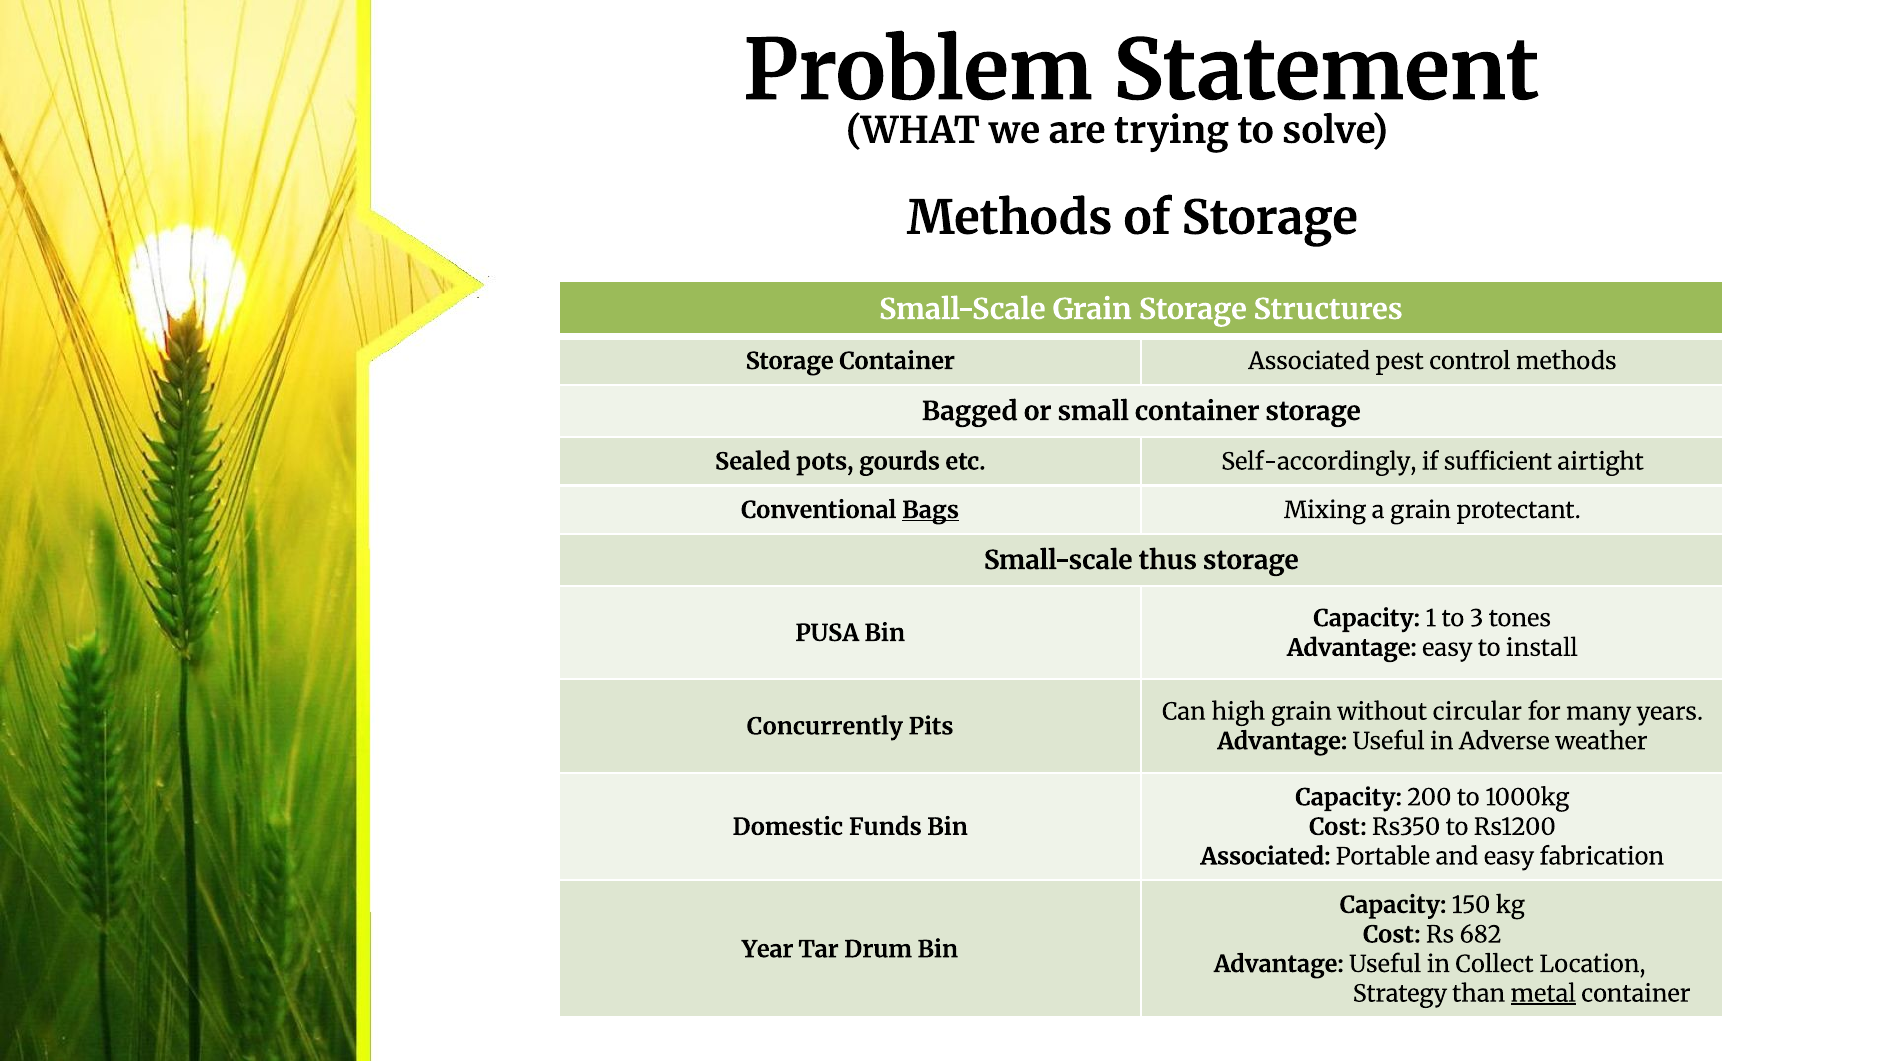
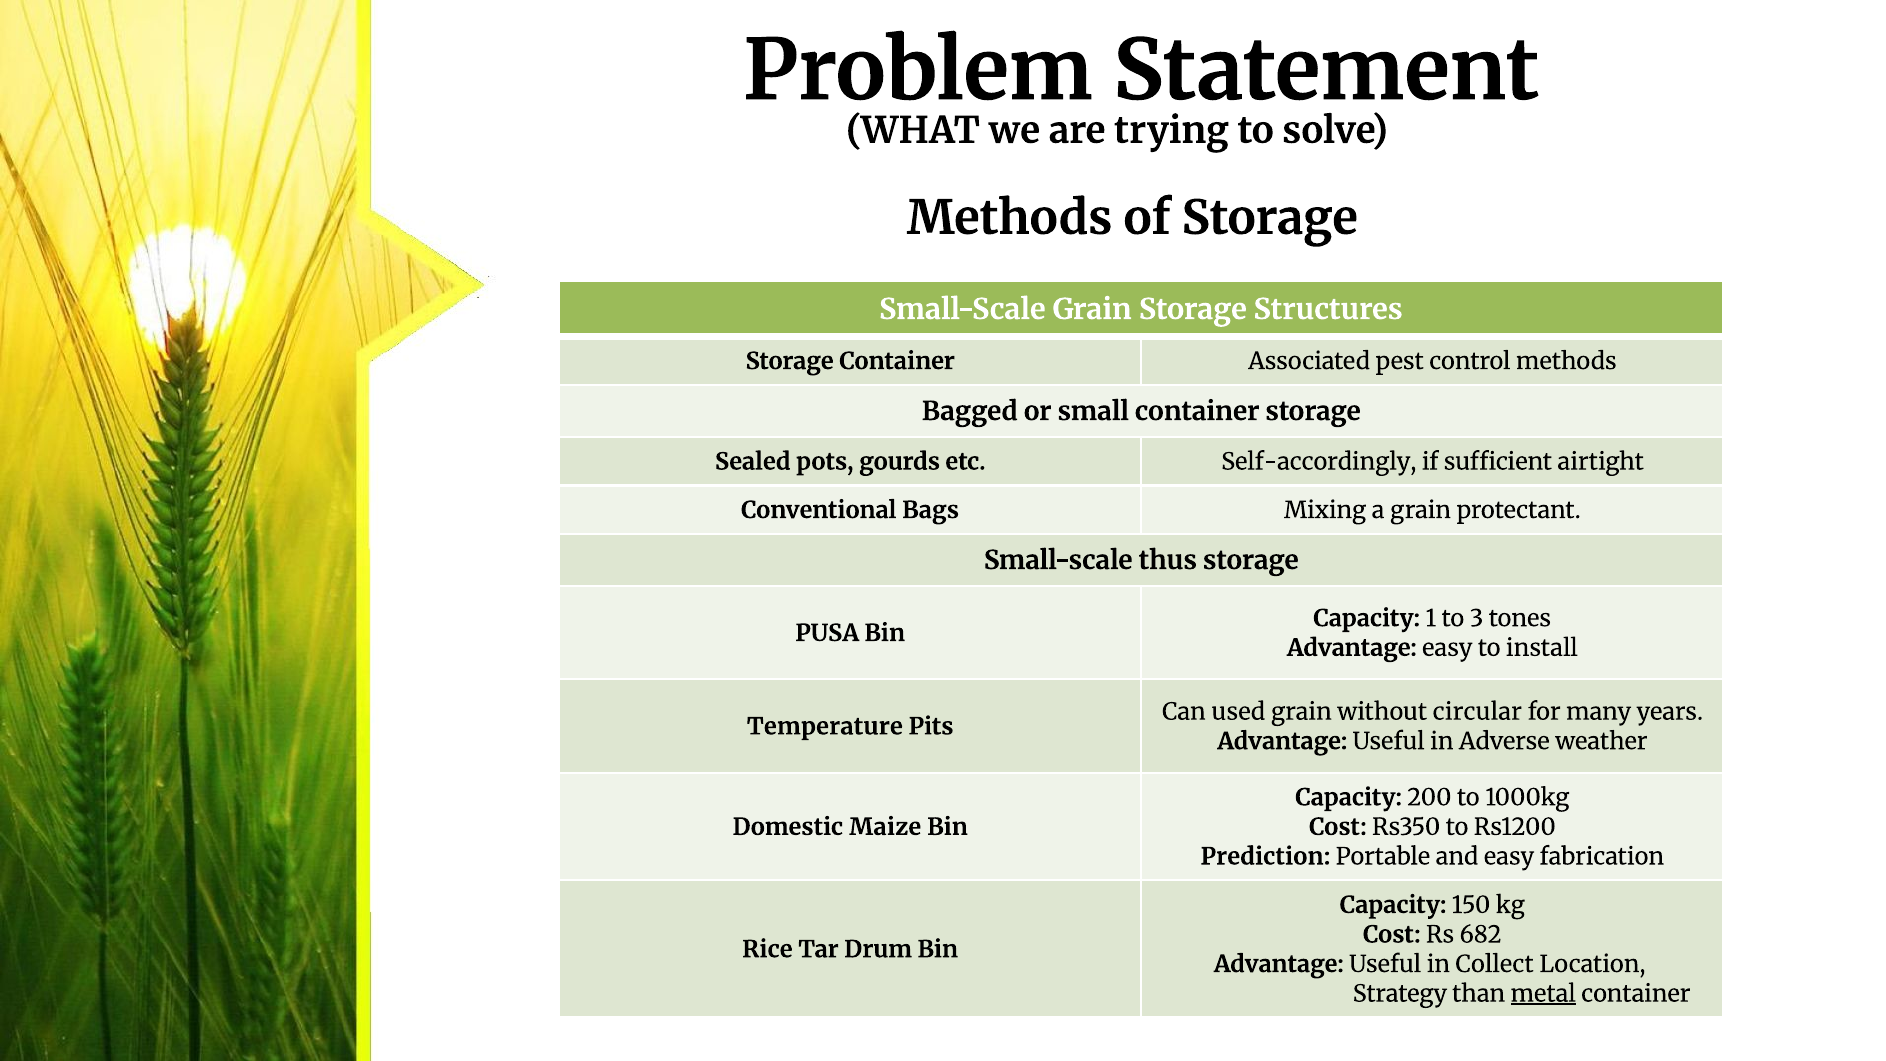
Bags underline: present -> none (931, 510)
high: high -> used (1238, 712)
Concurrently: Concurrently -> Temperature (825, 727)
Funds: Funds -> Maize (885, 827)
Associated: Associated -> Prediction (1265, 857)
Year: Year -> Rice (767, 949)
